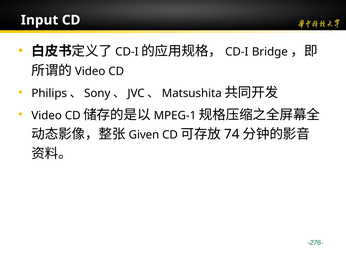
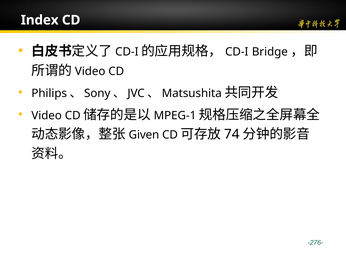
Input: Input -> Index (40, 20)
